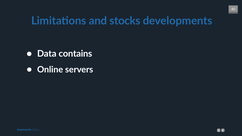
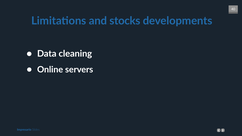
contains: contains -> cleaning (75, 54)
